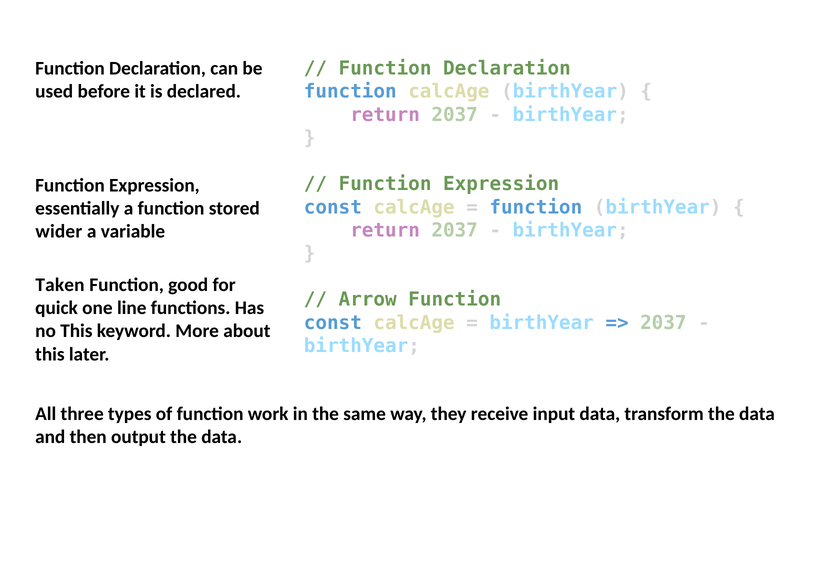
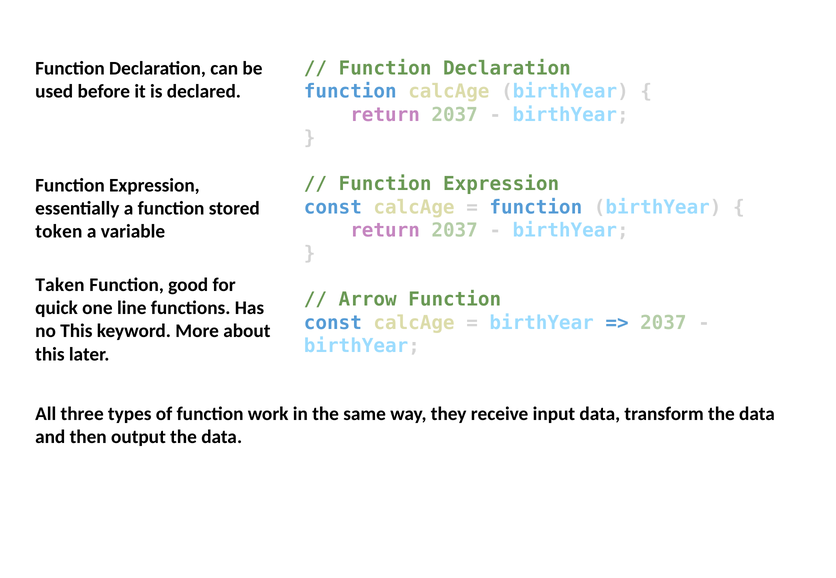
wider: wider -> token (59, 232)
